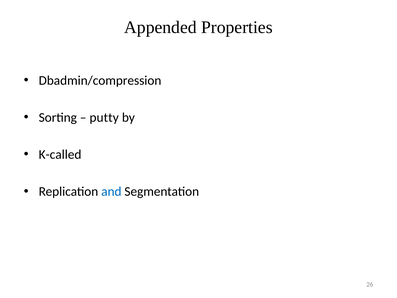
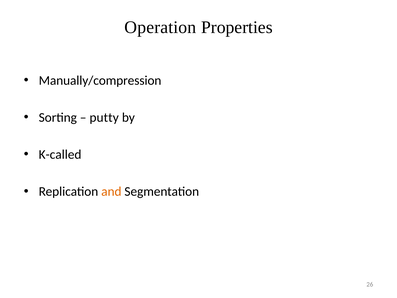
Appended: Appended -> Operation (160, 27)
Dbadmin/compression: Dbadmin/compression -> Manually/compression (100, 80)
and colour: blue -> orange (111, 191)
